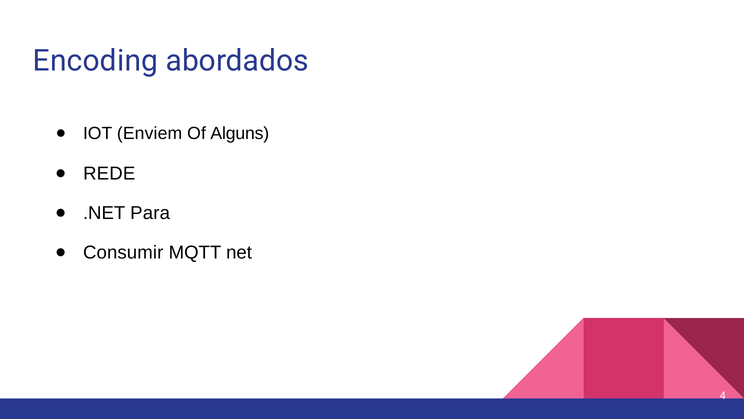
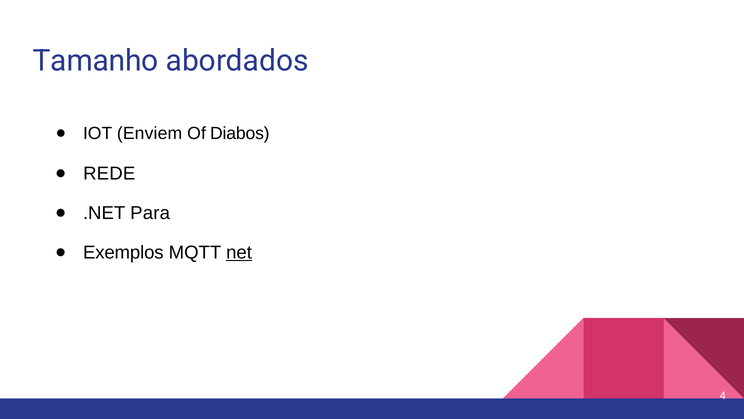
Encoding: Encoding -> Tamanho (96, 61)
Alguns: Alguns -> Diabos (240, 133)
Consumir: Consumir -> Exemplos (123, 252)
net underline: none -> present (239, 252)
